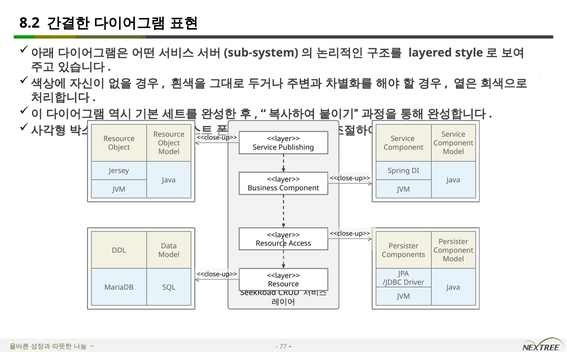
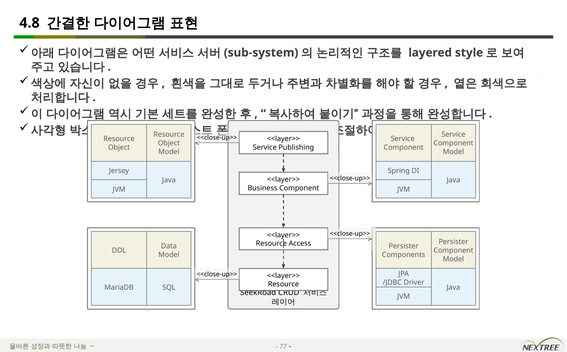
8.2: 8.2 -> 4.8 (29, 23)
